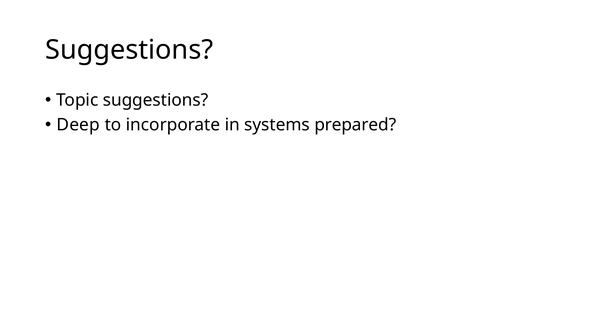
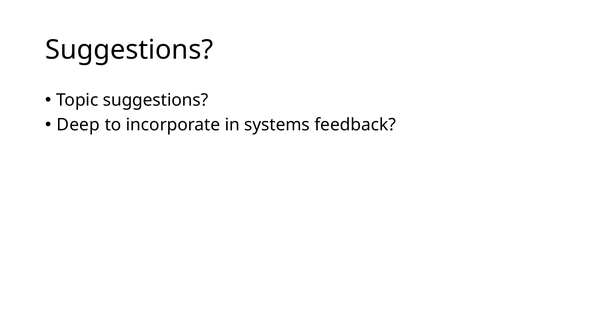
prepared: prepared -> feedback (355, 125)
